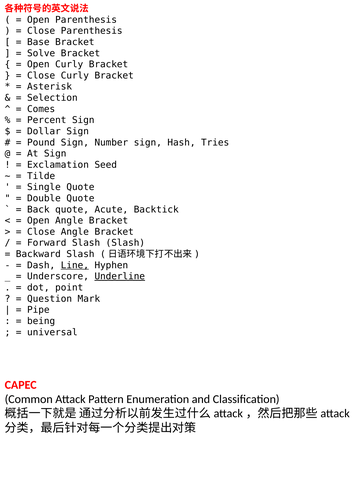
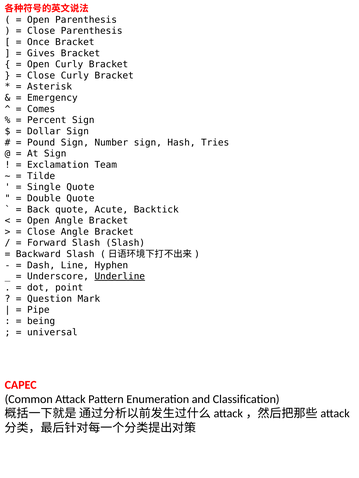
Base: Base -> Once (38, 42)
Solve: Solve -> Gives (41, 53)
Selection: Selection -> Emergency (52, 98)
Seed: Seed -> Team (106, 165)
Line underline: present -> none (75, 266)
